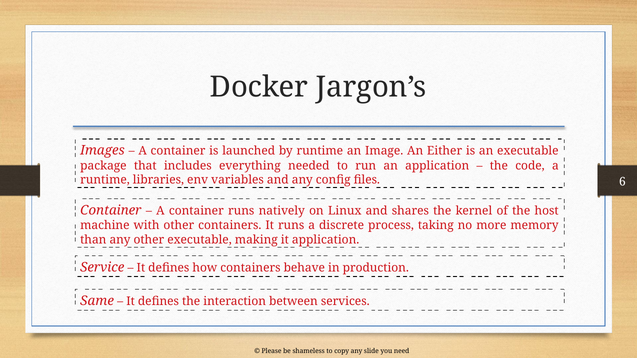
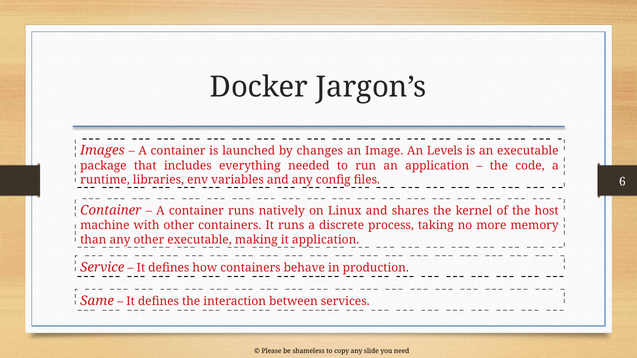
by runtime: runtime -> changes (320, 151)
Either: Either -> Levels (445, 151)
